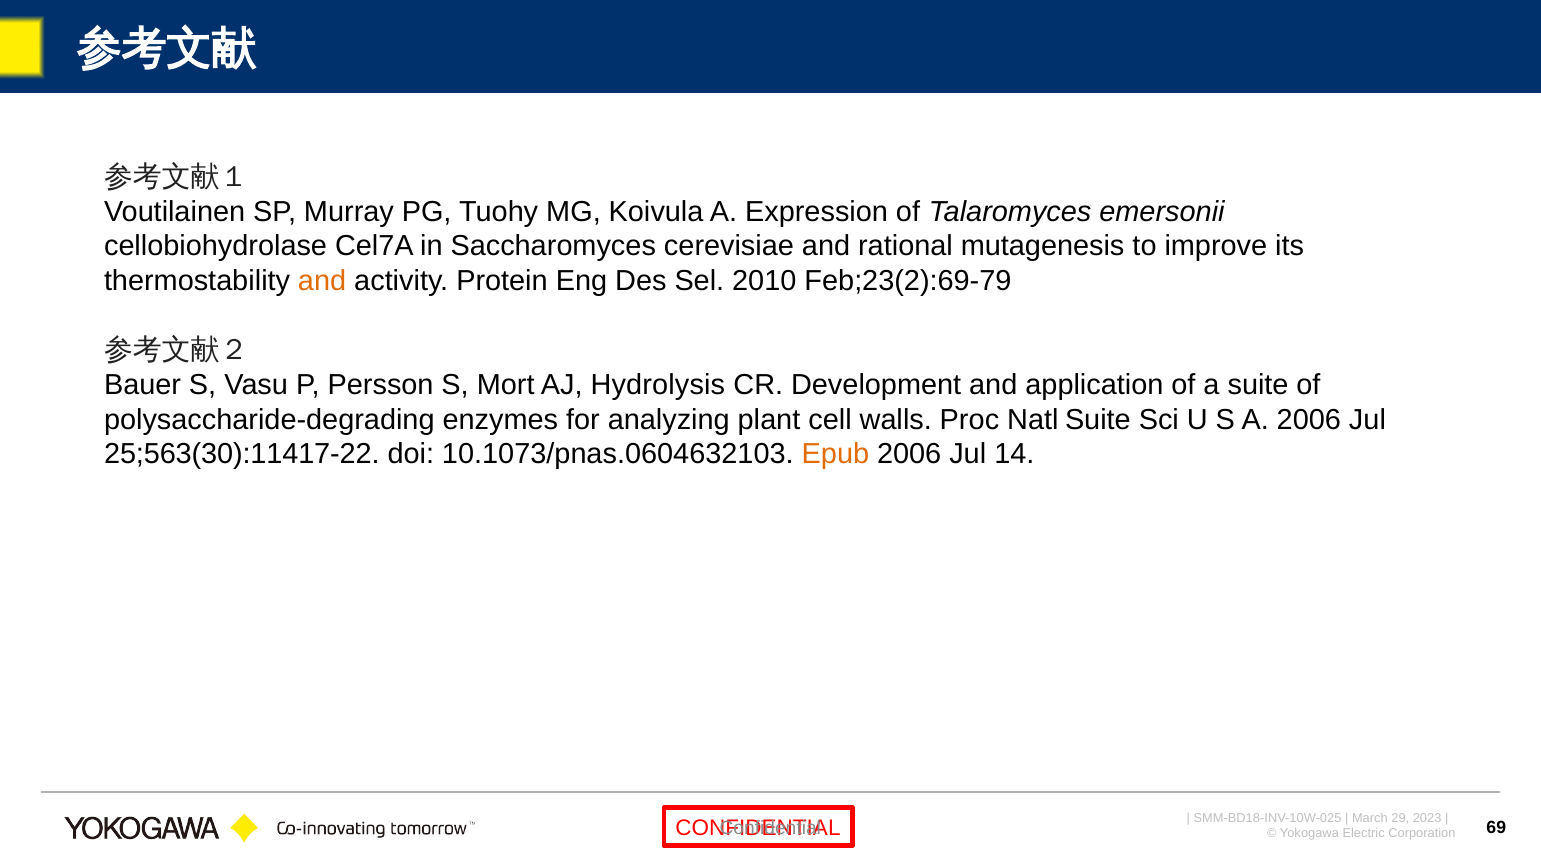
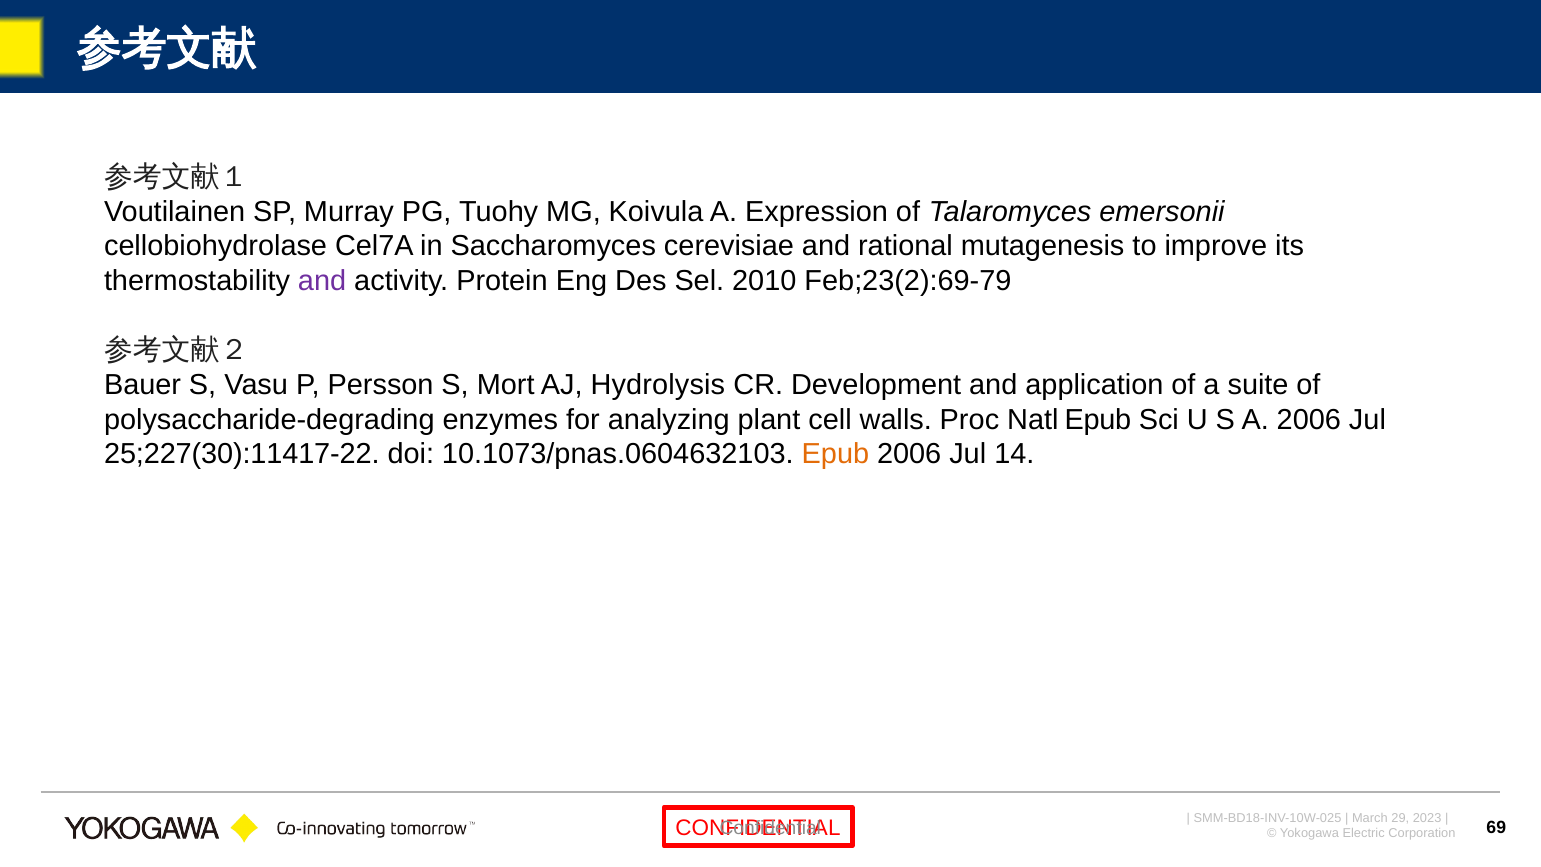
and colour: orange -> purple (322, 281)
Natl Suite: Suite -> Epub (1098, 420)
25;563(30):11417-22: 25;563(30):11417-22 -> 25;227(30):11417-22 (242, 454)
